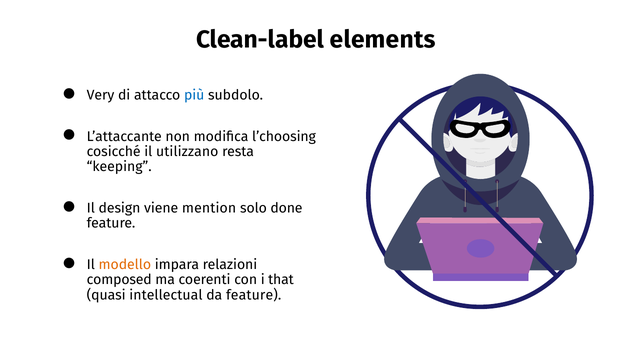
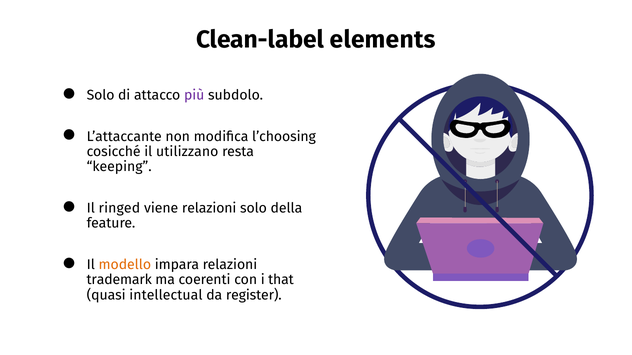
Very: Very -> Solo (101, 95)
più colour: blue -> purple (194, 95)
design: design -> ringed (119, 208)
viene mention: mention -> relazioni (209, 208)
done: done -> della (286, 208)
composed: composed -> trademark (119, 280)
da feature: feature -> register (254, 295)
